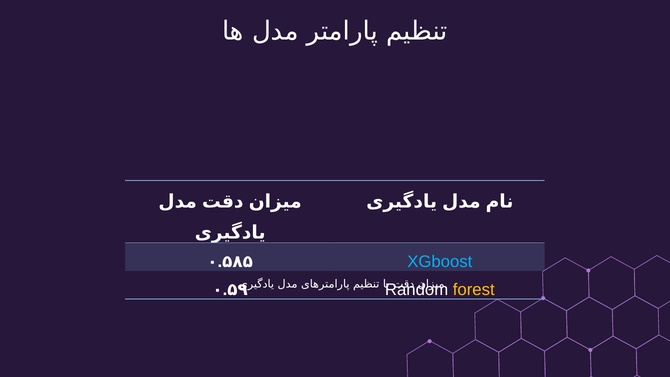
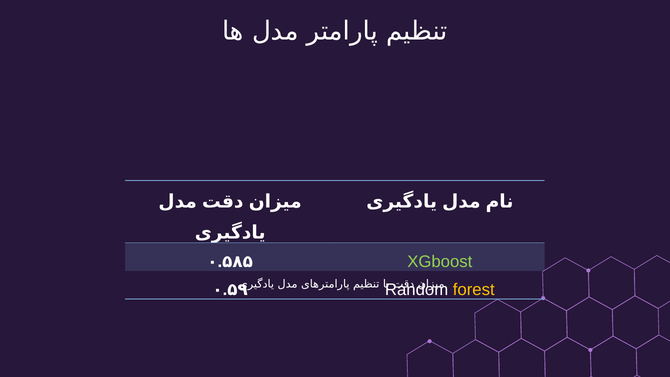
XGboost colour: light blue -> light green (440, 262)
